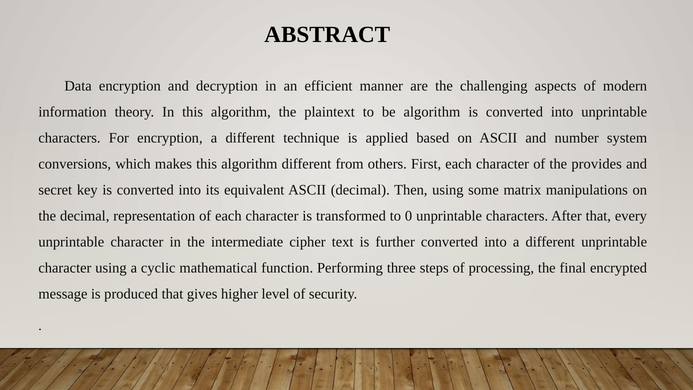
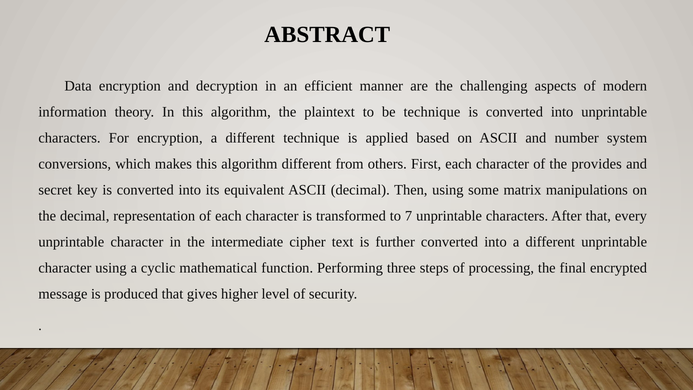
be algorithm: algorithm -> technique (432, 112)
0: 0 -> 7 (409, 216)
